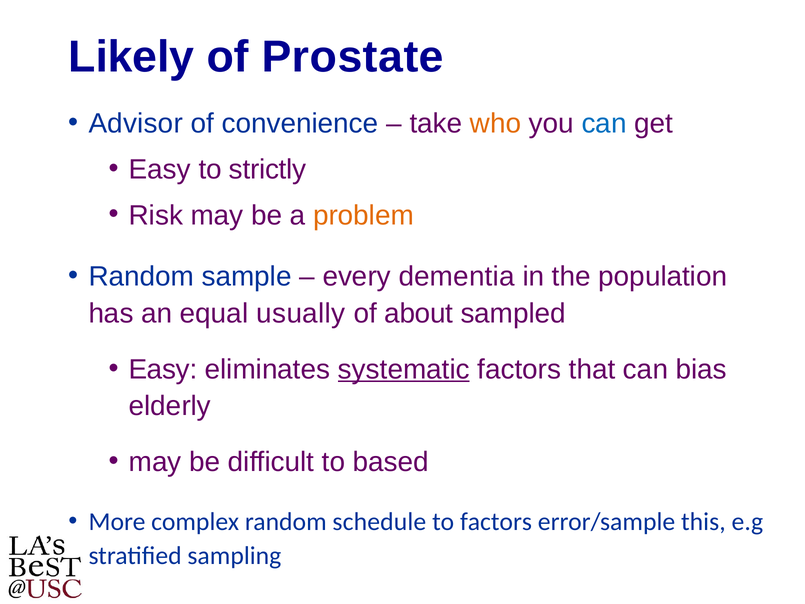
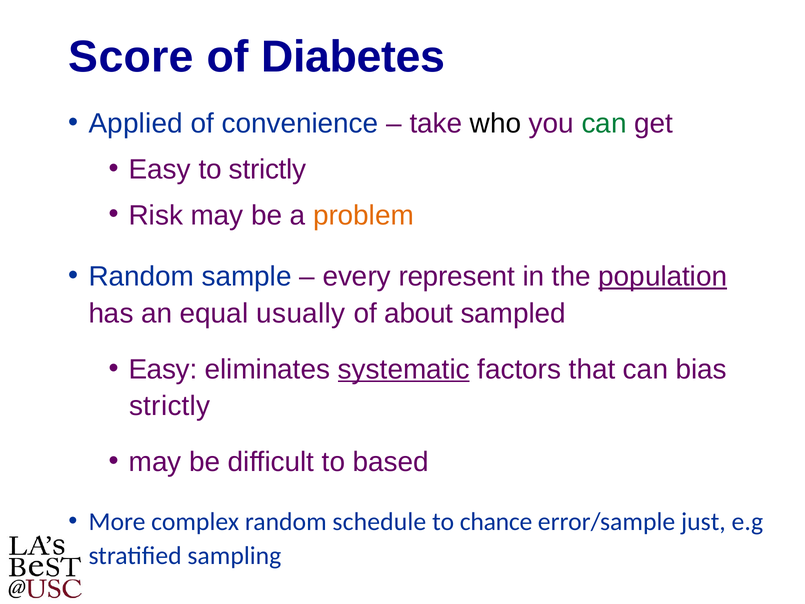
Likely: Likely -> Score (131, 57)
Prostate: Prostate -> Diabetes (353, 57)
Advisor: Advisor -> Applied (136, 124)
who colour: orange -> black (496, 124)
can colour: blue -> green (604, 124)
dementia: dementia -> represent (457, 276)
population underline: none -> present (663, 276)
elderly: elderly -> strictly (170, 406)
to factors: factors -> chance (496, 522)
this: this -> just (703, 522)
